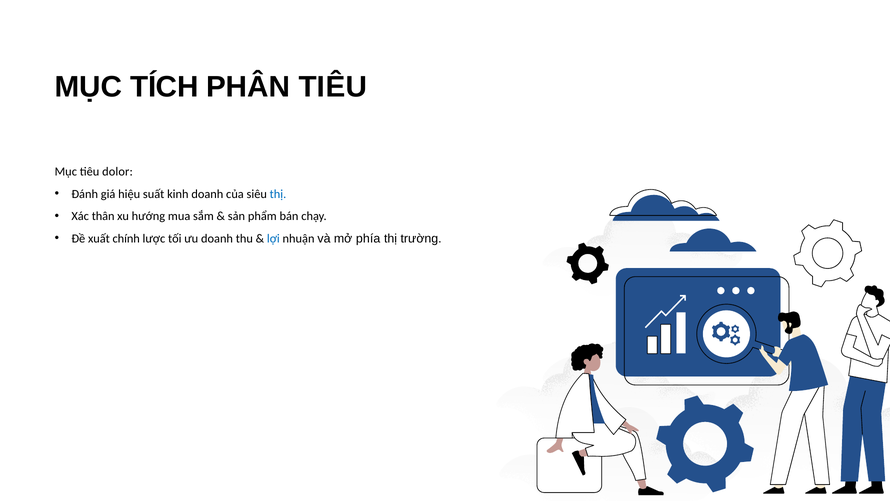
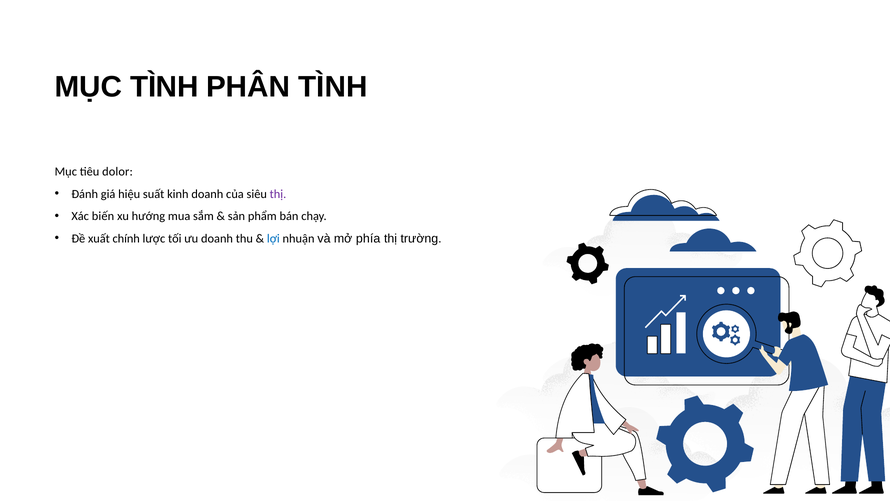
MỤC TÍCH: TÍCH -> TÌNH (164, 87)
PHÂN TIÊU: TIÊU -> TÌNH (333, 87)
thị colour: blue -> purple (278, 194)
thân: thân -> biến (103, 216)
